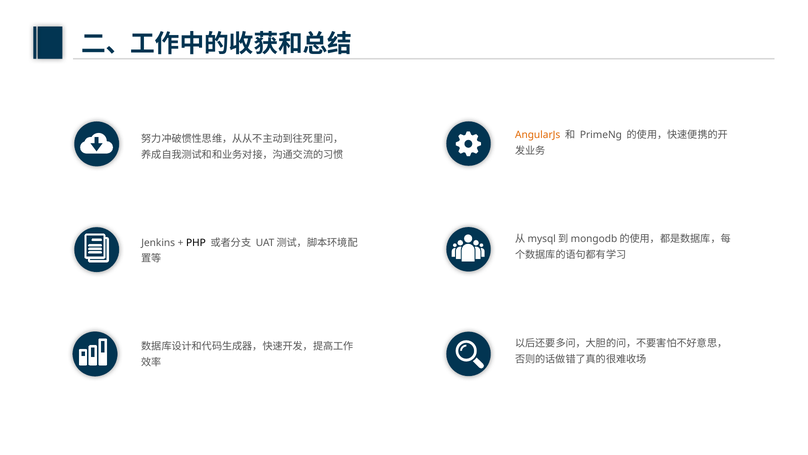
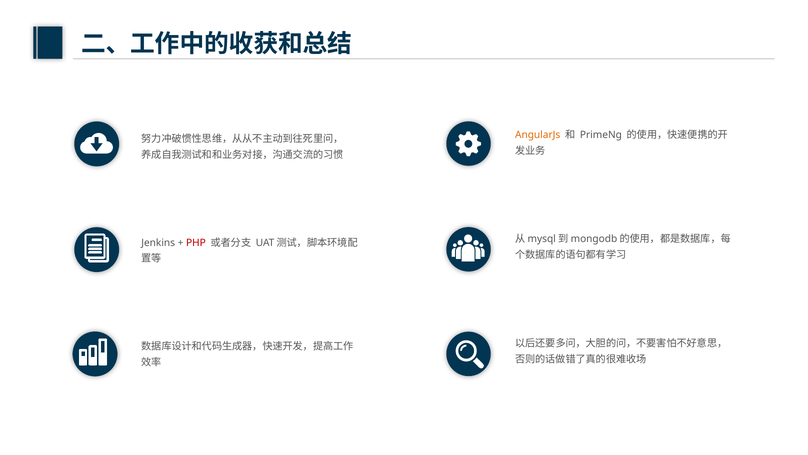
PHP colour: black -> red (196, 243)
